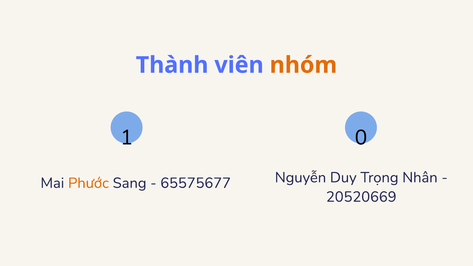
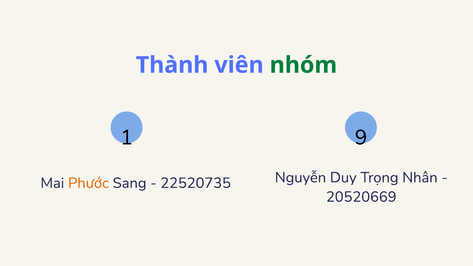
nhóm colour: orange -> green (303, 65)
0: 0 -> 9 (361, 138)
65575677: 65575677 -> 22520735 (196, 183)
